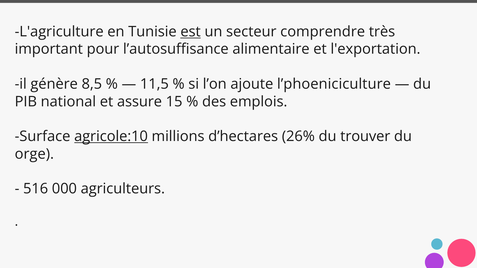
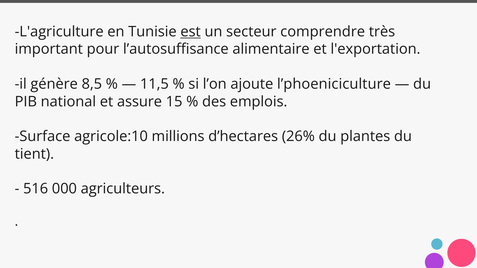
agricole:10 underline: present -> none (111, 137)
trouver: trouver -> plantes (365, 137)
orge: orge -> tient (34, 154)
